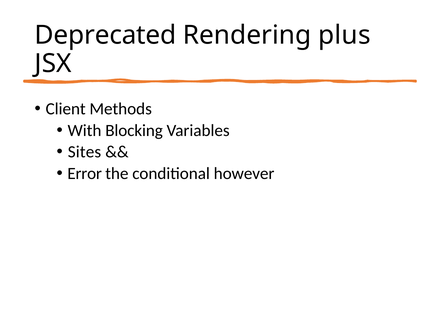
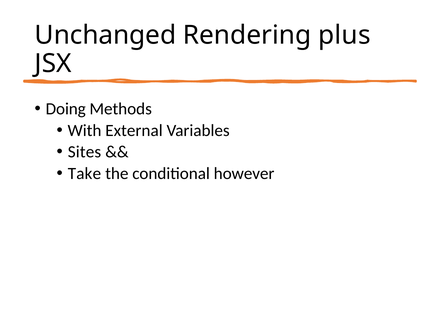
Deprecated: Deprecated -> Unchanged (105, 35)
Client: Client -> Doing (66, 109)
Blocking: Blocking -> External (134, 130)
Error: Error -> Take (84, 173)
